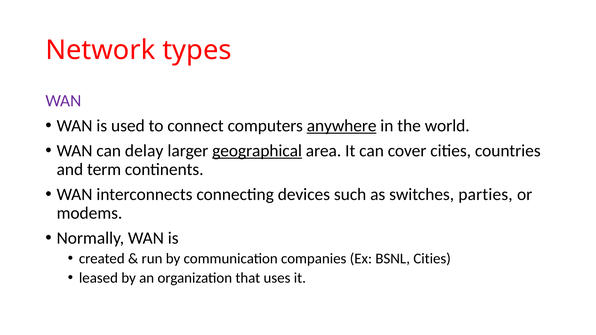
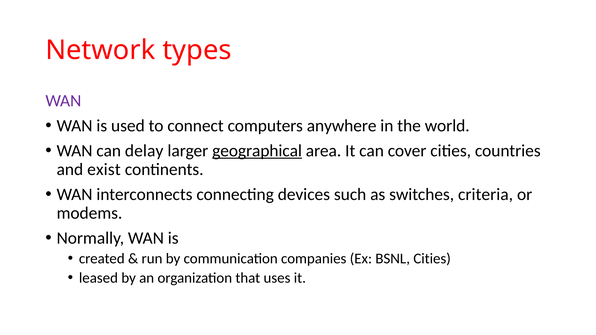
anywhere underline: present -> none (342, 126)
term: term -> exist (104, 170)
parties: parties -> criteria (486, 195)
